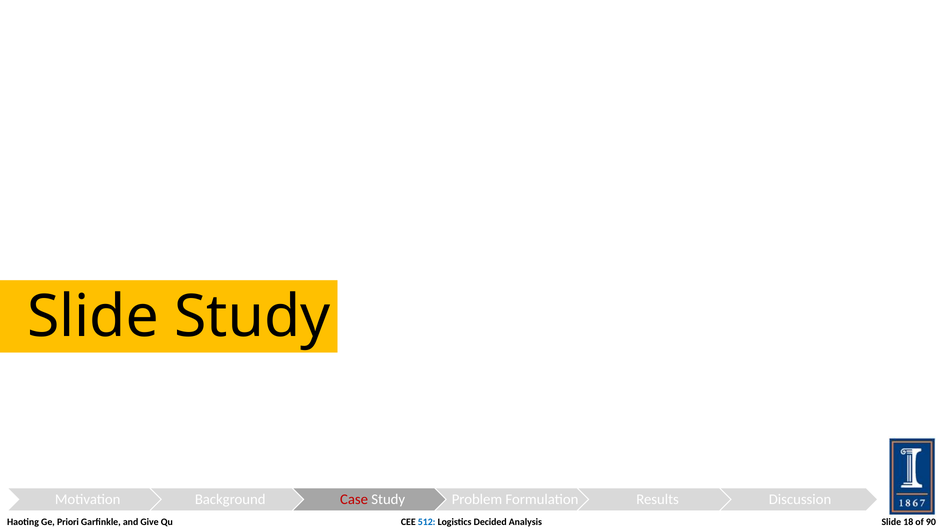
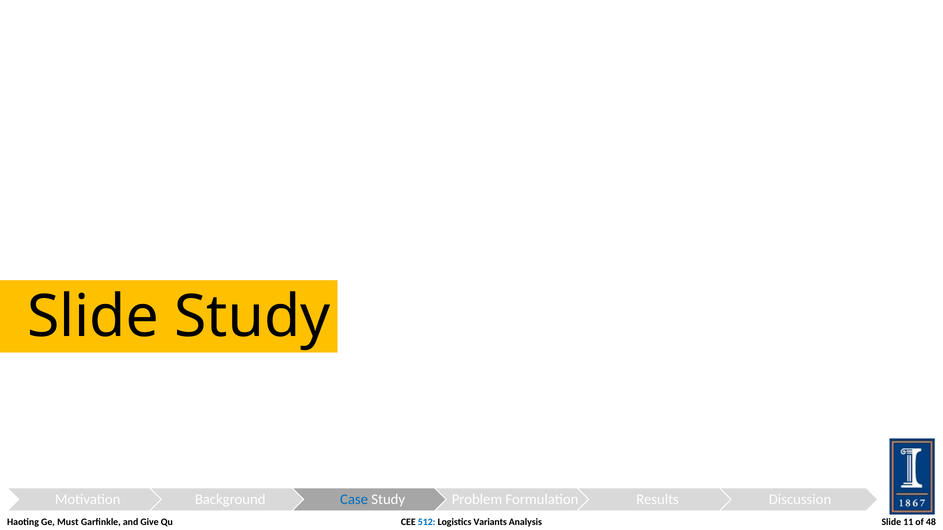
Case colour: red -> blue (354, 500)
Priori: Priori -> Must (68, 522)
Decided: Decided -> Variants (490, 522)
18: 18 -> 11 (908, 522)
90: 90 -> 48 (931, 522)
